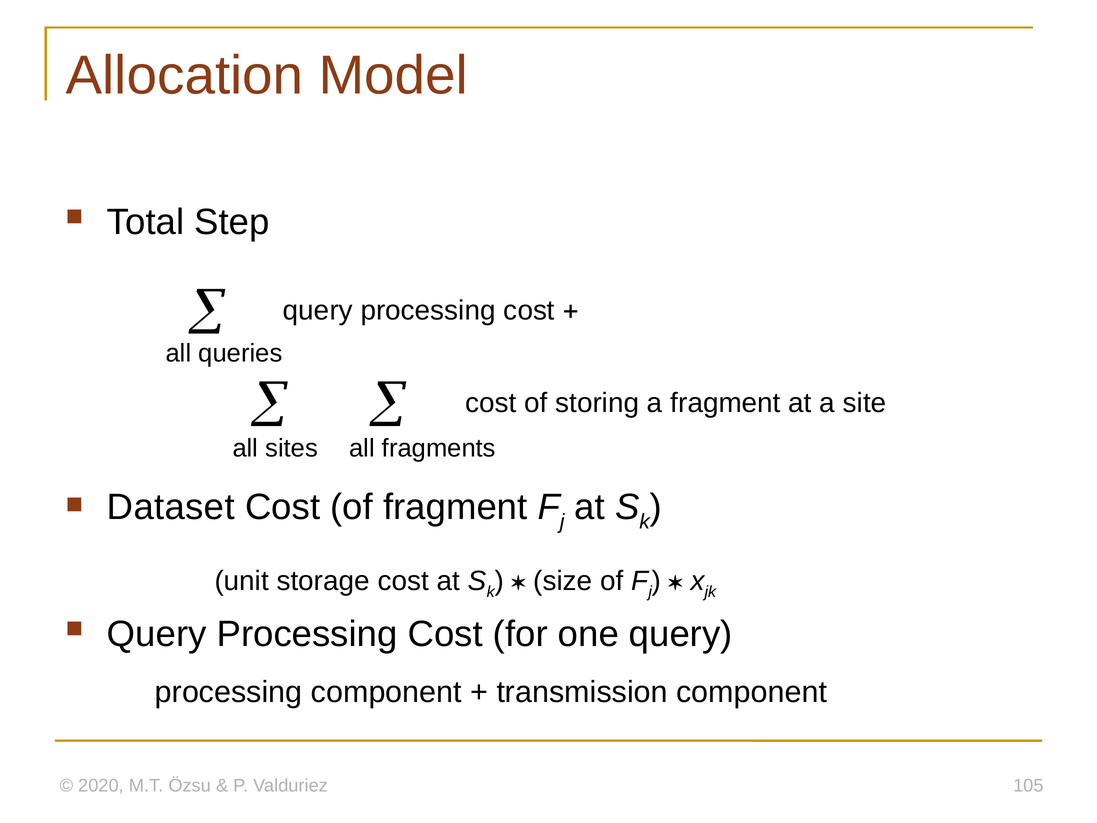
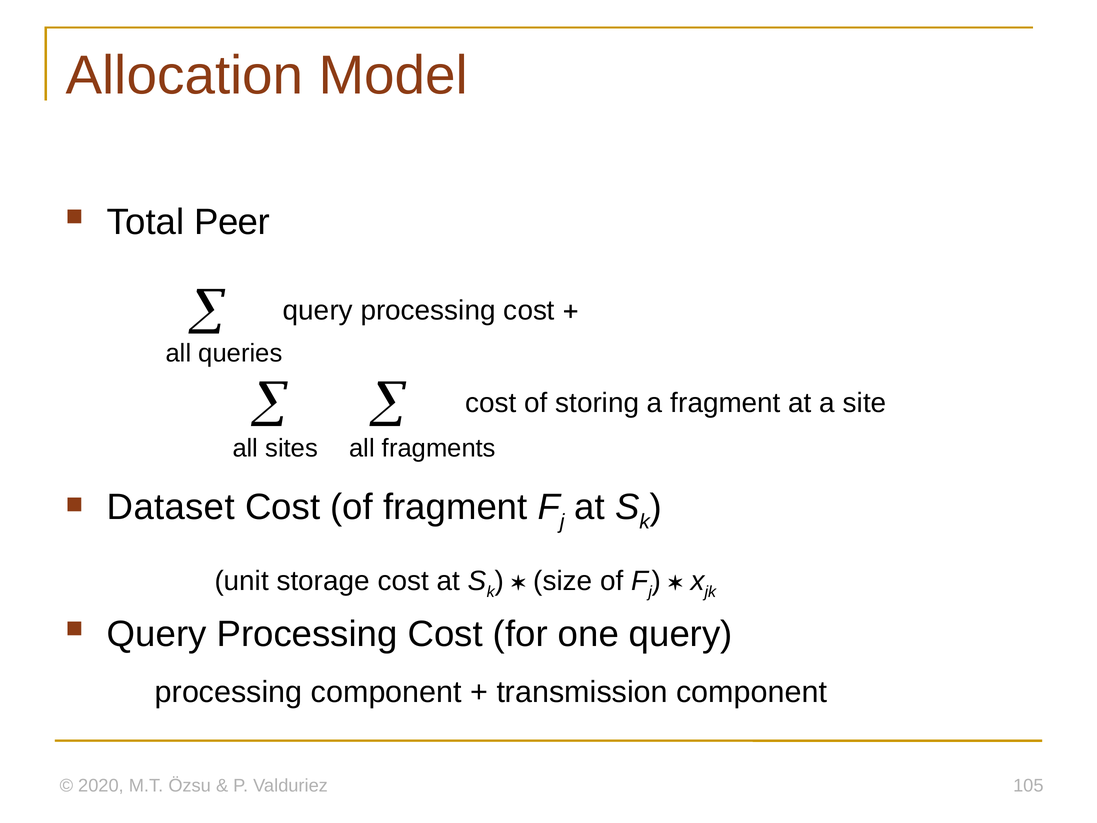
Step: Step -> Peer (232, 222)
